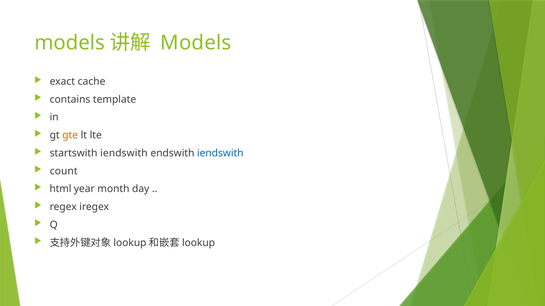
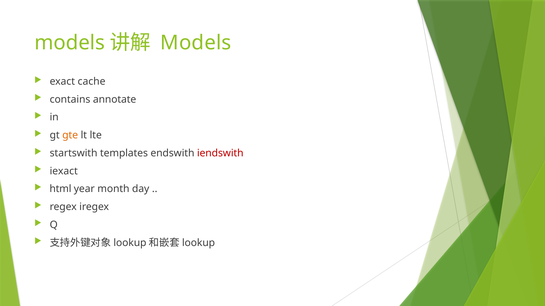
template: template -> annotate (115, 100)
startswith iendswith: iendswith -> templates (124, 153)
iendswith colour: blue -> red (220, 153)
count: count -> iexact (64, 171)
